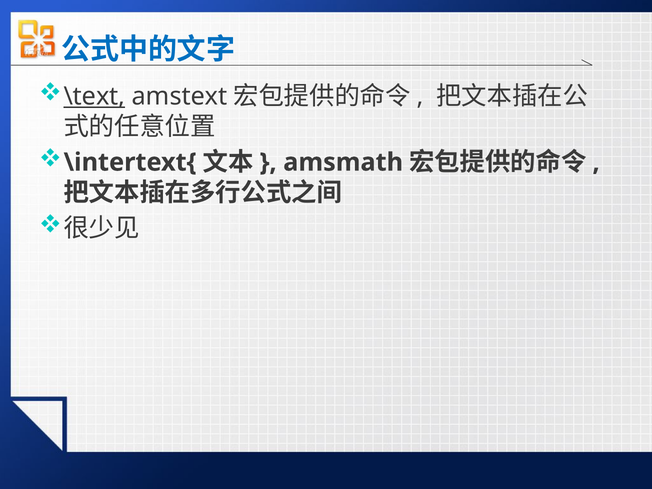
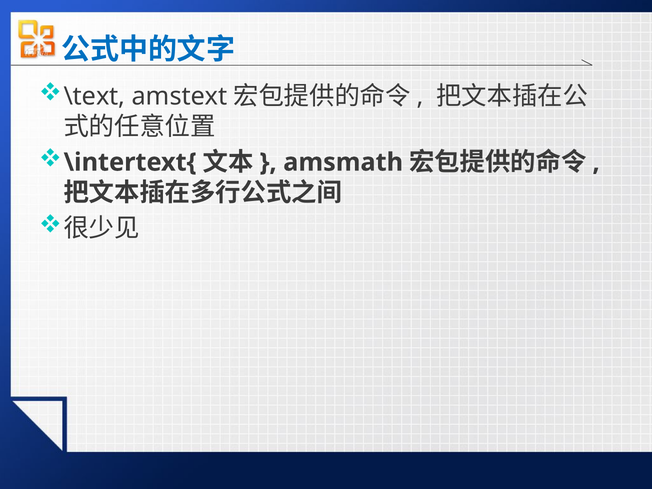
\text underline: present -> none (94, 96)
